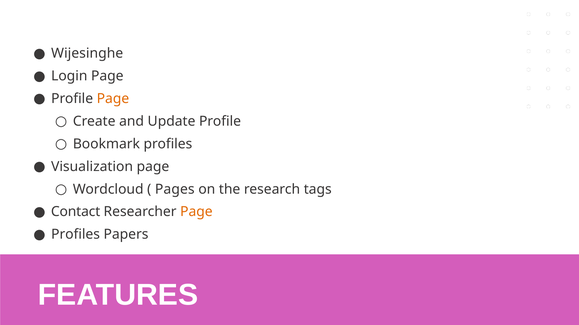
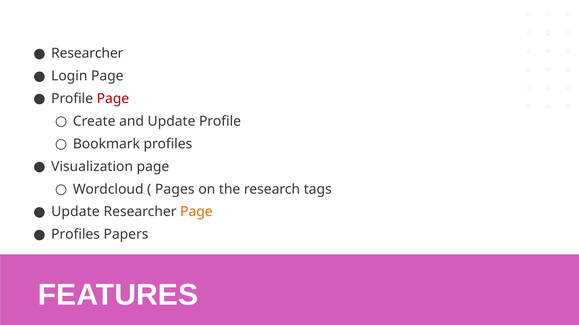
Wijesinghe: Wijesinghe -> Researcher (87, 53)
Page colour: orange -> red (113, 99)
Contact: Contact -> Update (75, 212)
